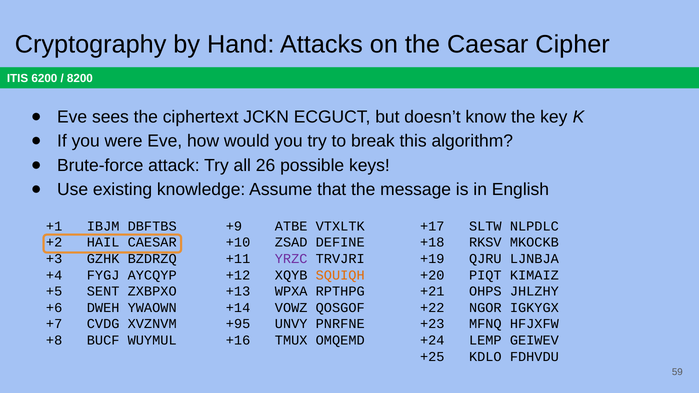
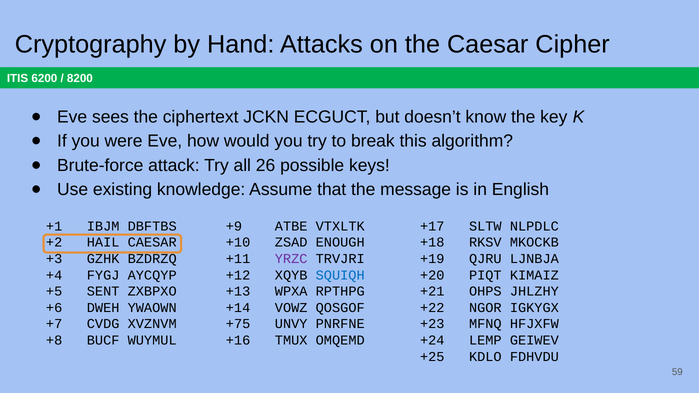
DEFINE: DEFINE -> ENOUGH (340, 243)
SQUIQH colour: orange -> blue (340, 275)
+95: +95 -> +75 (238, 324)
